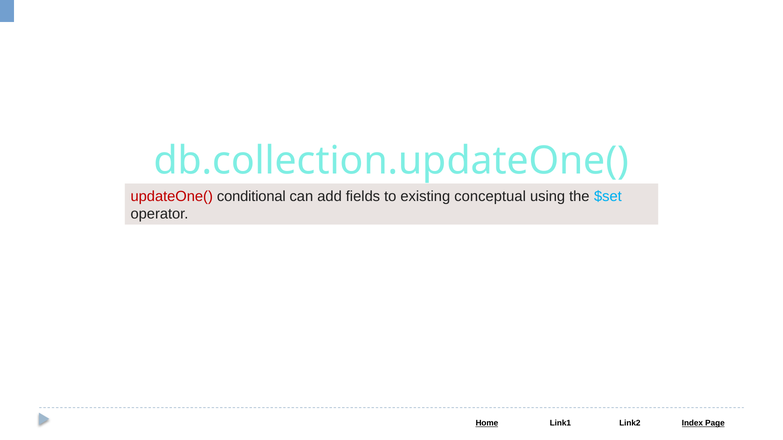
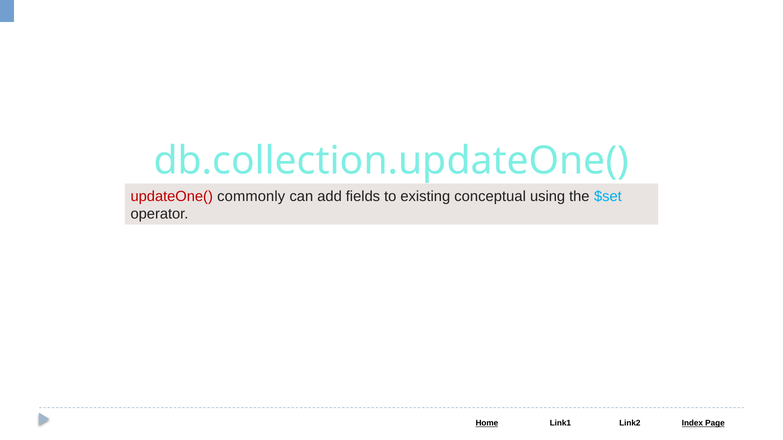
conditional: conditional -> commonly (251, 197)
